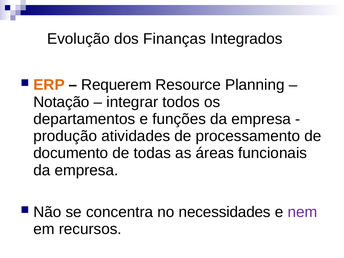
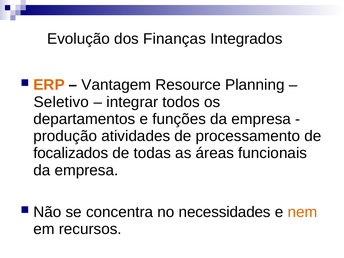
Requerem: Requerem -> Vantagem (116, 85)
Notação: Notação -> Seletivo (61, 102)
documento: documento -> focalizados (71, 153)
nem colour: purple -> orange (302, 212)
